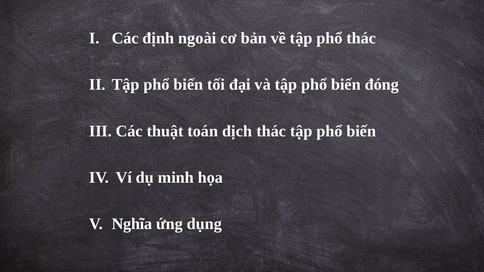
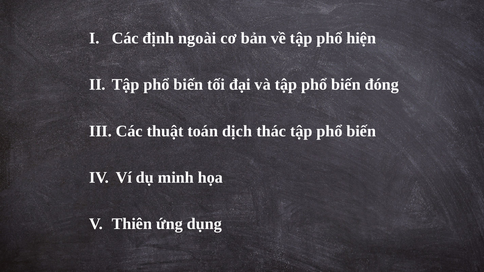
phổ thác: thác -> hiện (361, 38)
Nghĩa: Nghĩa -> Thiên (132, 224)
